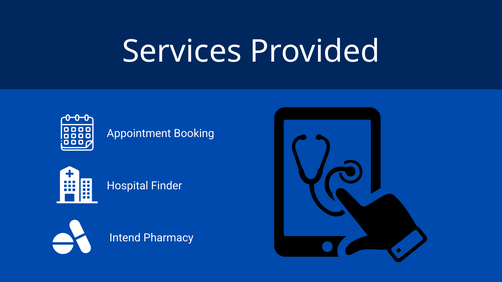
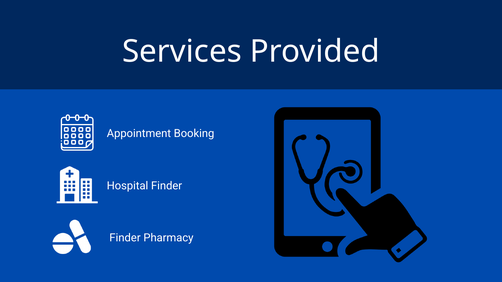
Intend: Intend -> Finder (125, 238)
